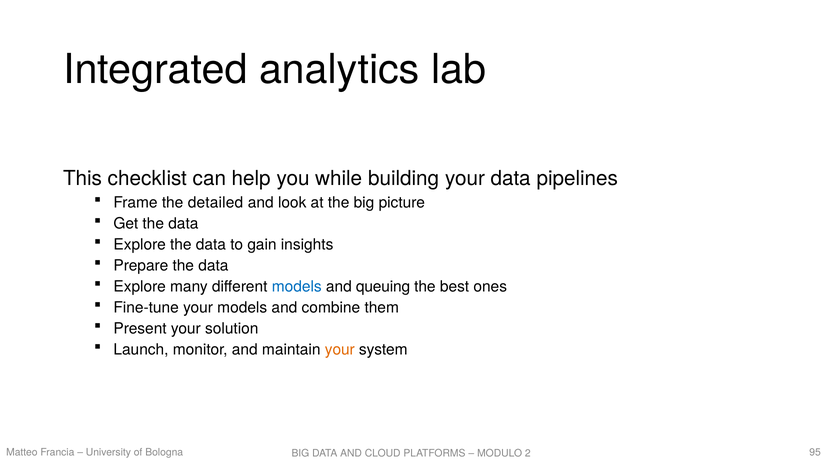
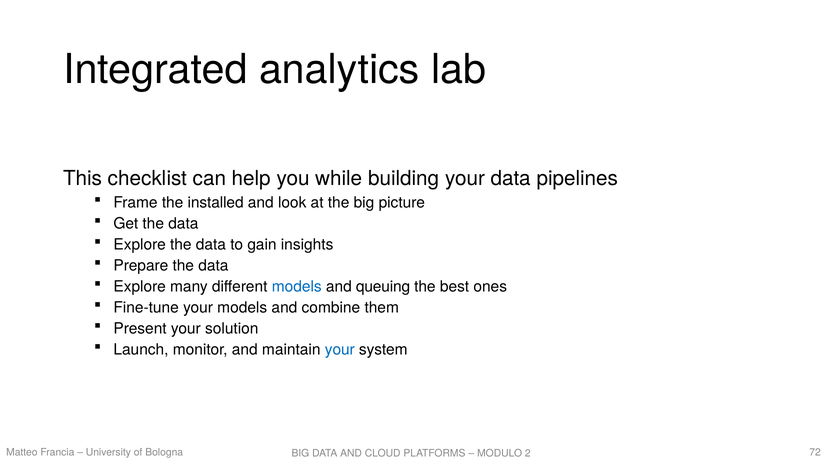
detailed: detailed -> installed (216, 202)
your colour: orange -> blue (340, 350)
95: 95 -> 72 (815, 452)
